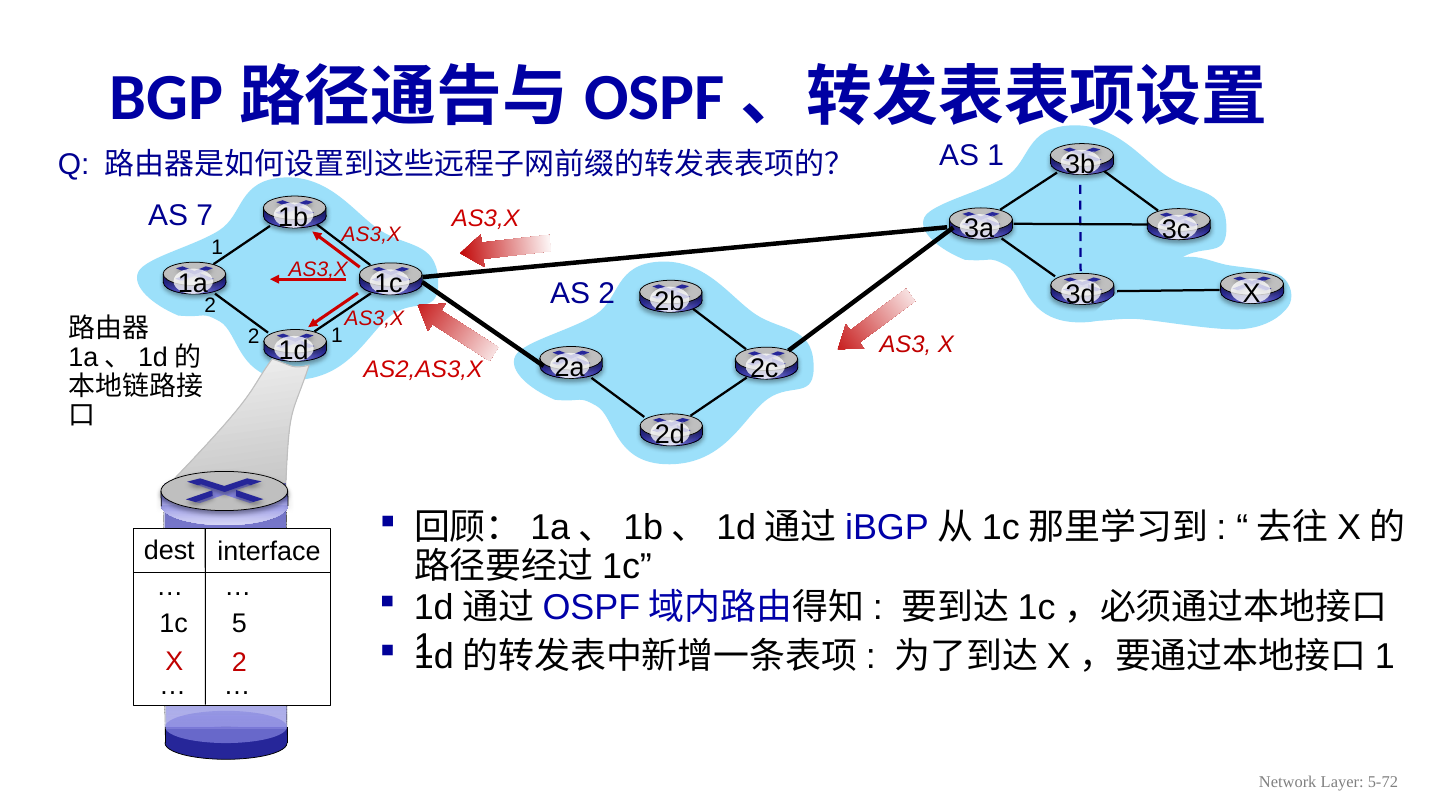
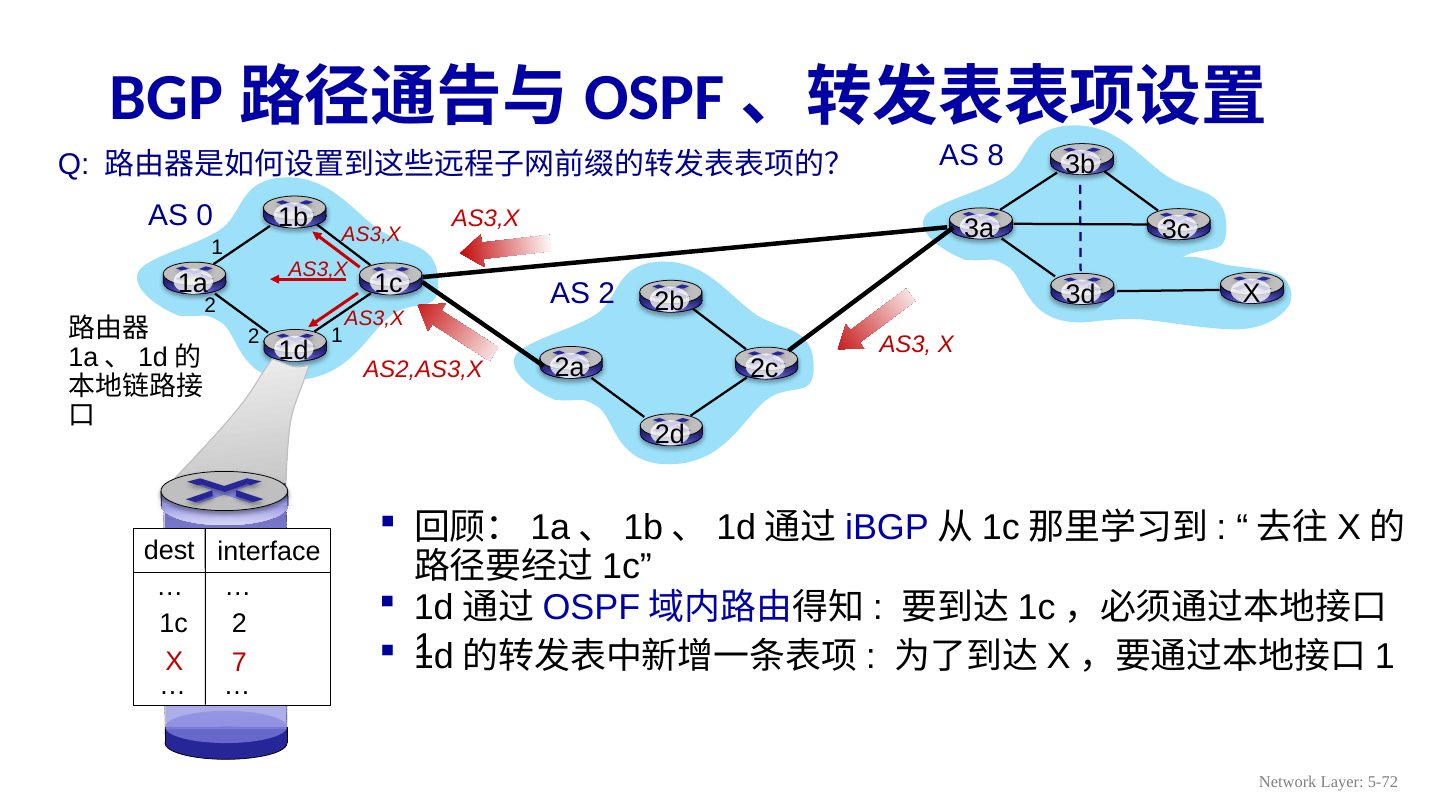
AS 1: 1 -> 8 (996, 156)
7: 7 -> 0 (205, 216)
1c 5: 5 -> 2 (239, 623)
X 2: 2 -> 7 (239, 662)
